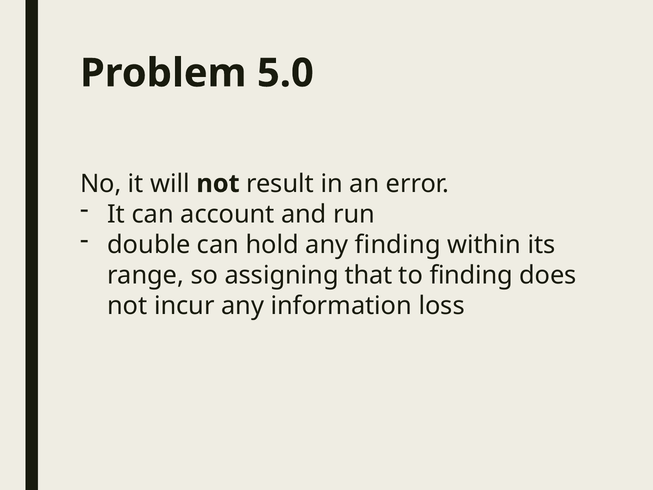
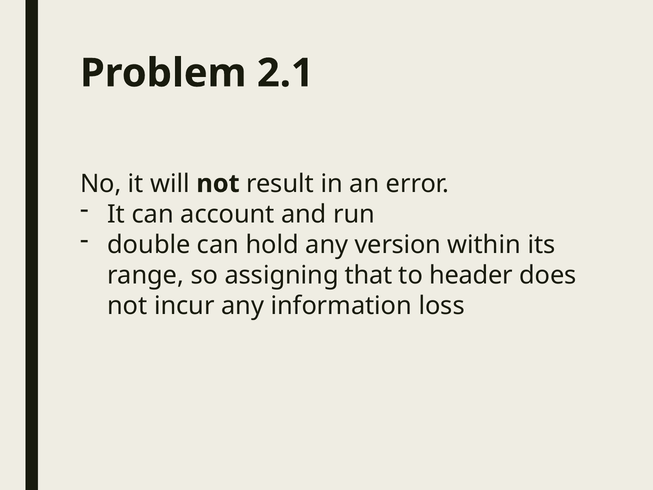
5.0: 5.0 -> 2.1 (285, 73)
any finding: finding -> version (398, 245)
to finding: finding -> header (471, 275)
